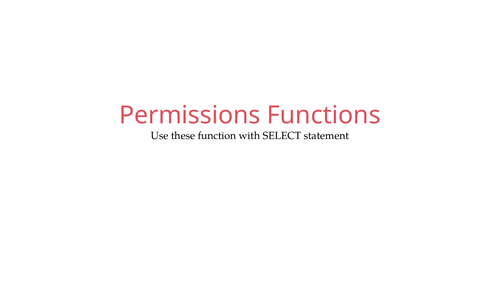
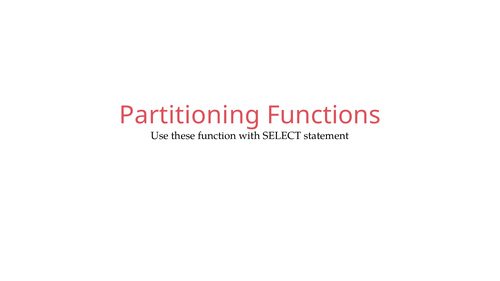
Permissions: Permissions -> Partitioning (190, 115)
